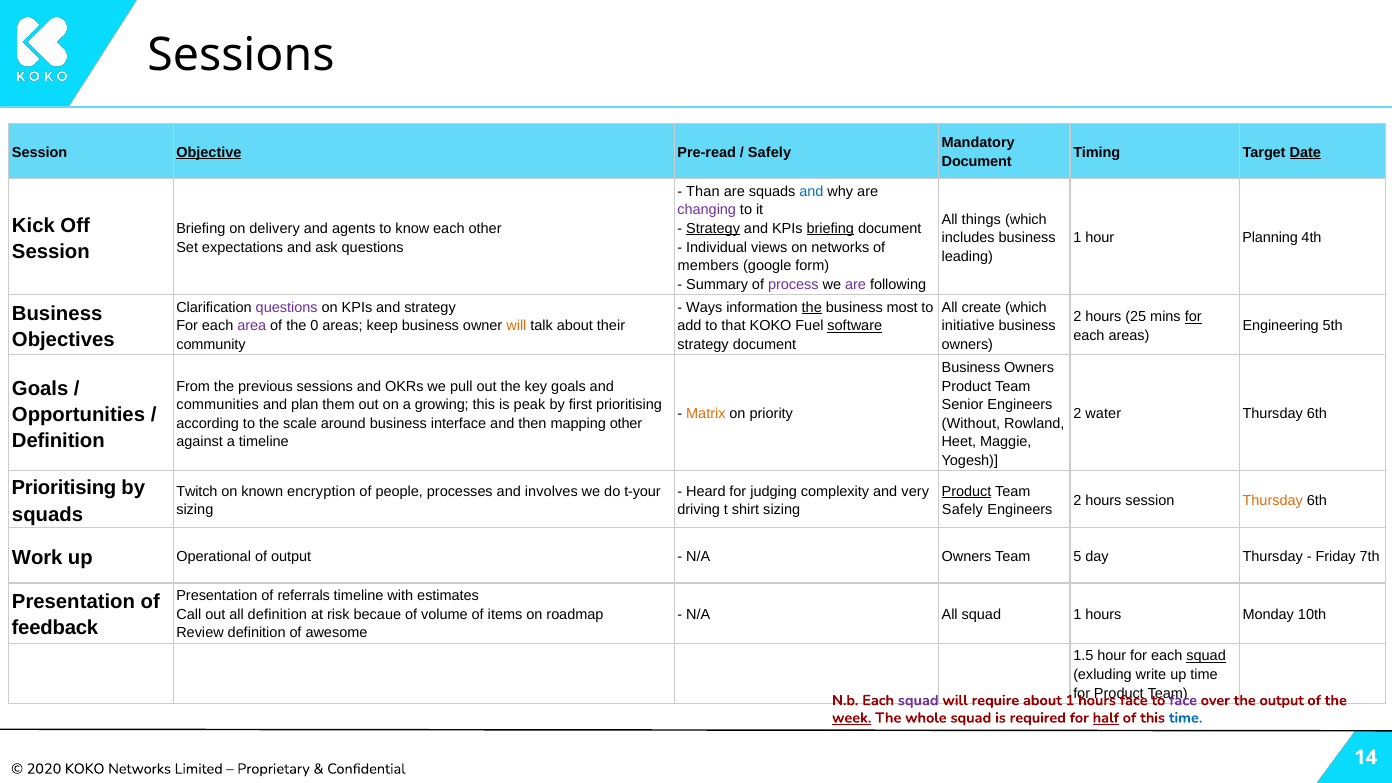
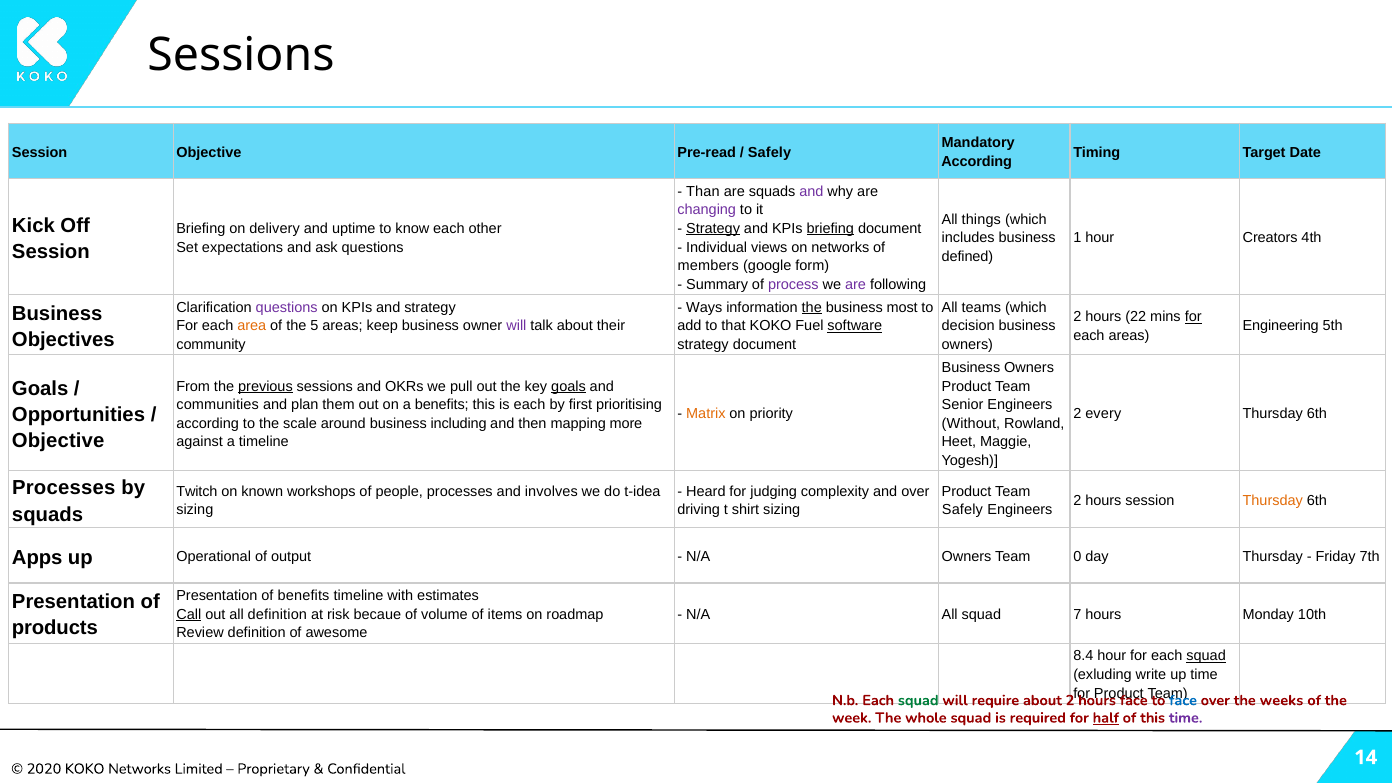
Objective underline: present -> none (209, 152)
Date underline: present -> none (1305, 152)
Document: Document -> According (977, 162)
and colour: blue -> purple (812, 191)
agents: agents -> uptime (354, 229)
Planning: Planning -> Creators (1270, 238)
leading: leading -> defined (967, 257)
create: create -> teams (981, 307)
25: 25 -> 22 (1136, 317)
area colour: purple -> orange (252, 326)
0: 0 -> 5 (314, 326)
will colour: orange -> purple (516, 326)
initiative: initiative -> decision (968, 326)
previous underline: none -> present (265, 386)
goals underline: none -> present (569, 386)
a growing: growing -> benefits (442, 405)
is peak: peak -> each (529, 405)
water: water -> every (1103, 414)
interface: interface -> including (459, 423)
mapping other: other -> more (626, 423)
Definition: Definition -> Objective (58, 441)
Prioritising: Prioritising -> Processes (64, 488)
encryption: encryption -> workshops (321, 491)
t-your: t-your -> t-idea (642, 491)
and very: very -> over (915, 491)
Product underline: present -> none (967, 491)
Work: Work -> Apps (37, 557)
5: 5 -> 0 (1077, 557)
of referrals: referrals -> benefits (304, 596)
Call underline: none -> present (189, 614)
squad 1: 1 -> 7 (1077, 614)
feedback: feedback -> products (55, 628)
1.5: 1.5 -> 8.4 (1083, 656)
squad colour: purple -> green (918, 700)
about 1: 1 -> 2 (1070, 700)
face colour: purple -> blue (1183, 700)
the output: output -> weeks (1282, 700)
week underline: present -> none (852, 718)
time colour: blue -> purple (1186, 718)
